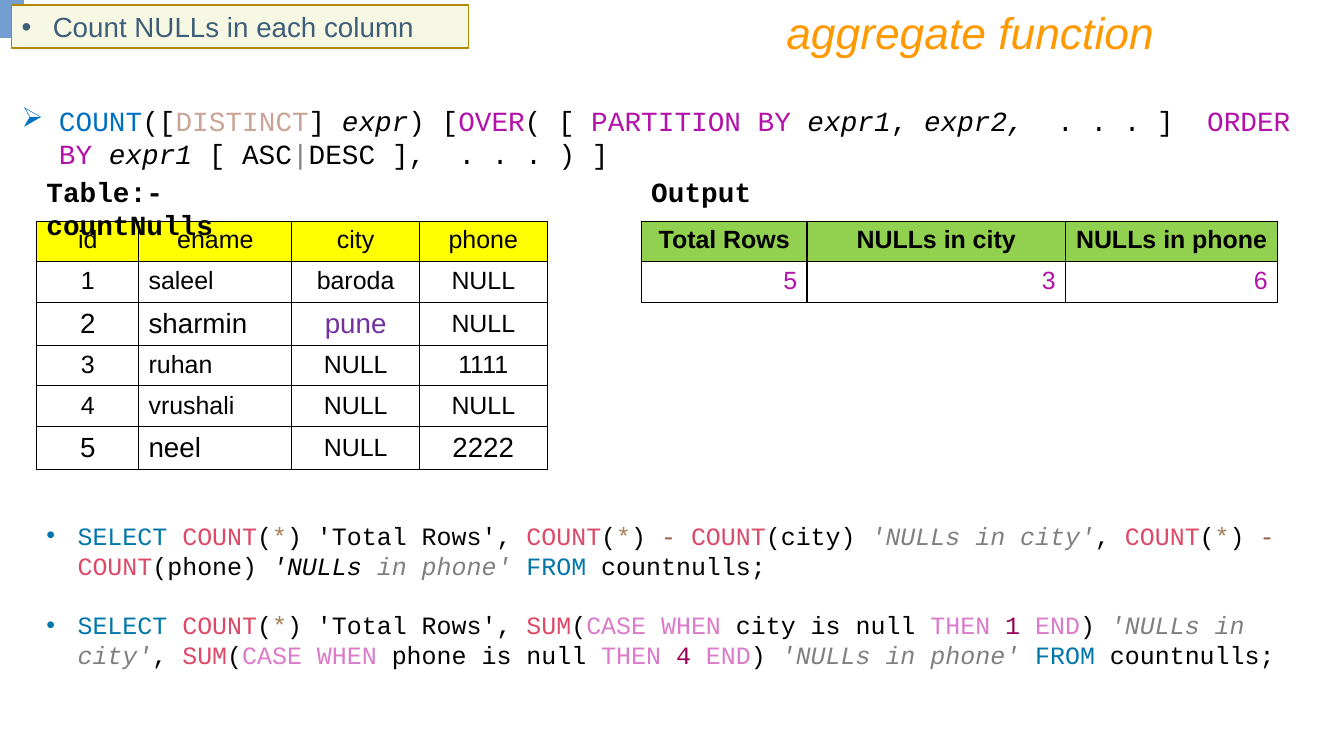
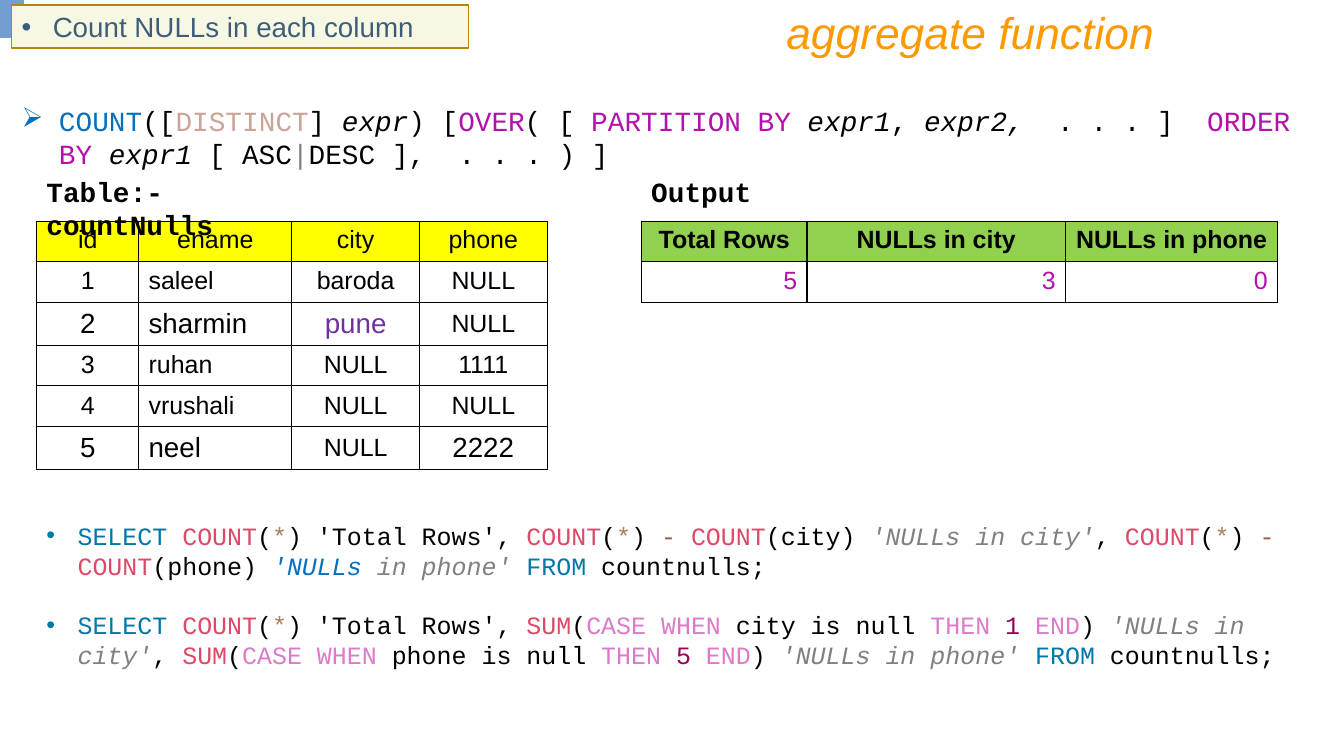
6: 6 -> 0 (1261, 281)
NULLs colour: black -> blue (317, 567)
THEN 4: 4 -> 5 (684, 657)
